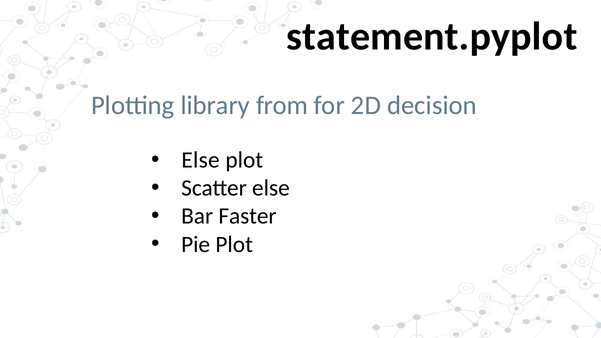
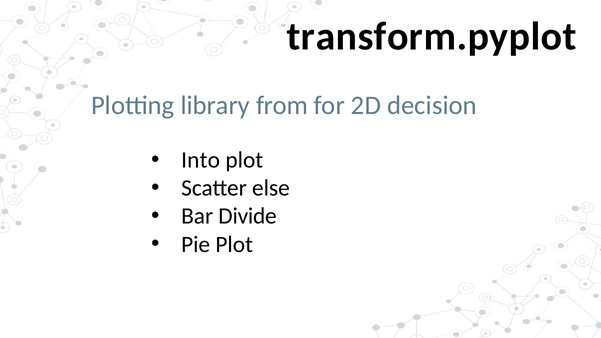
statement.pyplot: statement.pyplot -> transform.pyplot (432, 37)
Else: Else -> Into (201, 160)
Faster: Faster -> Divide (248, 216)
